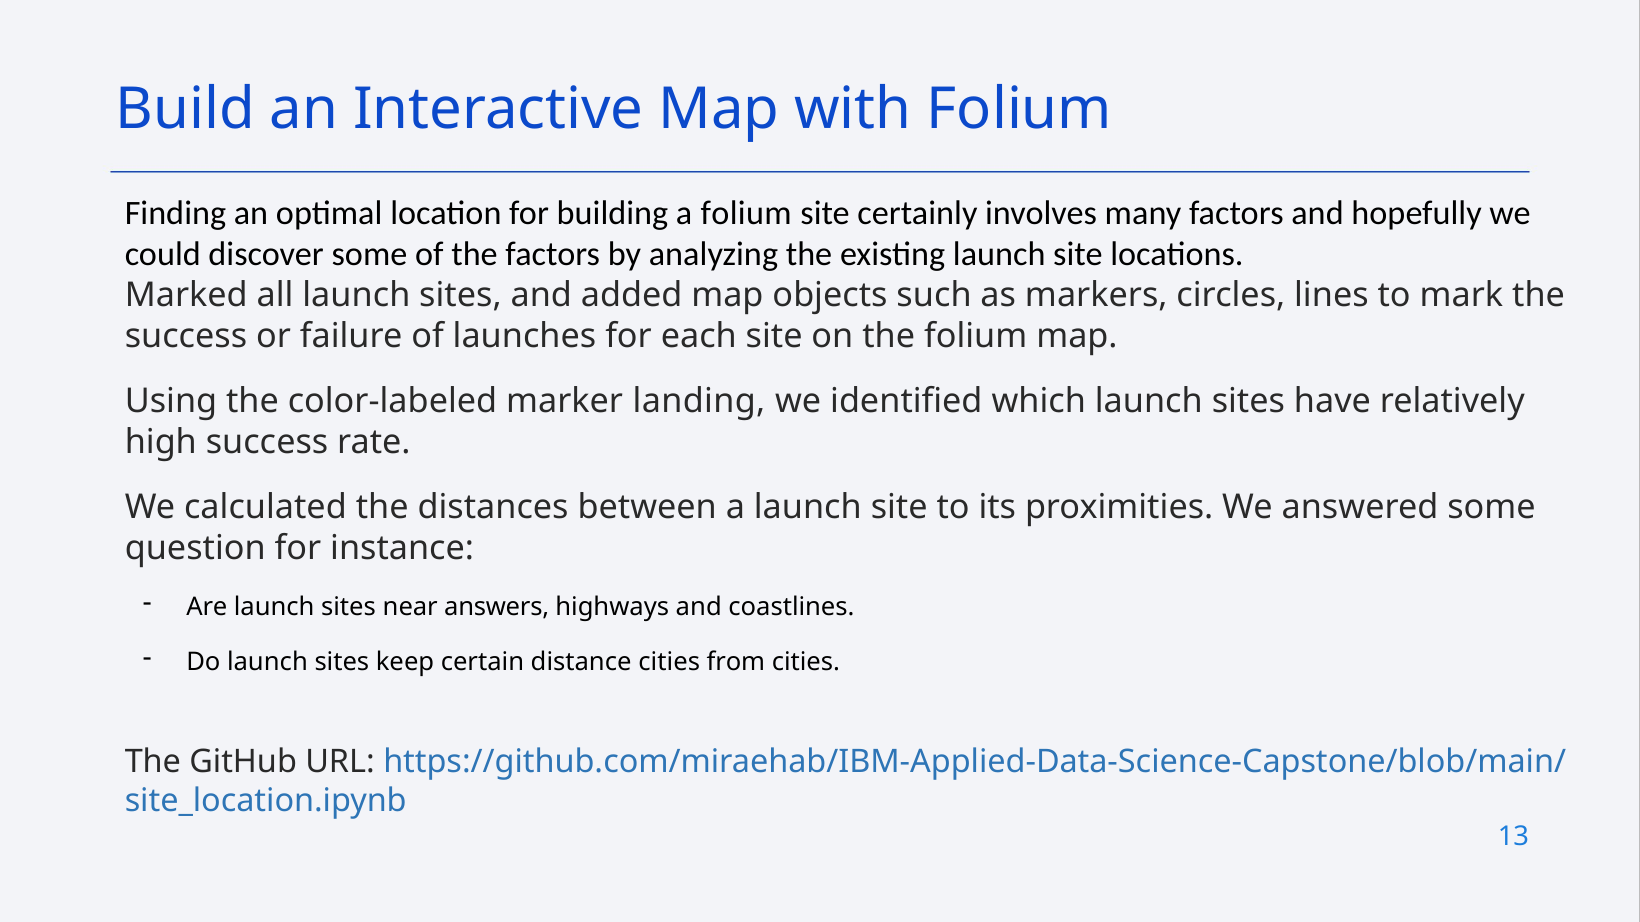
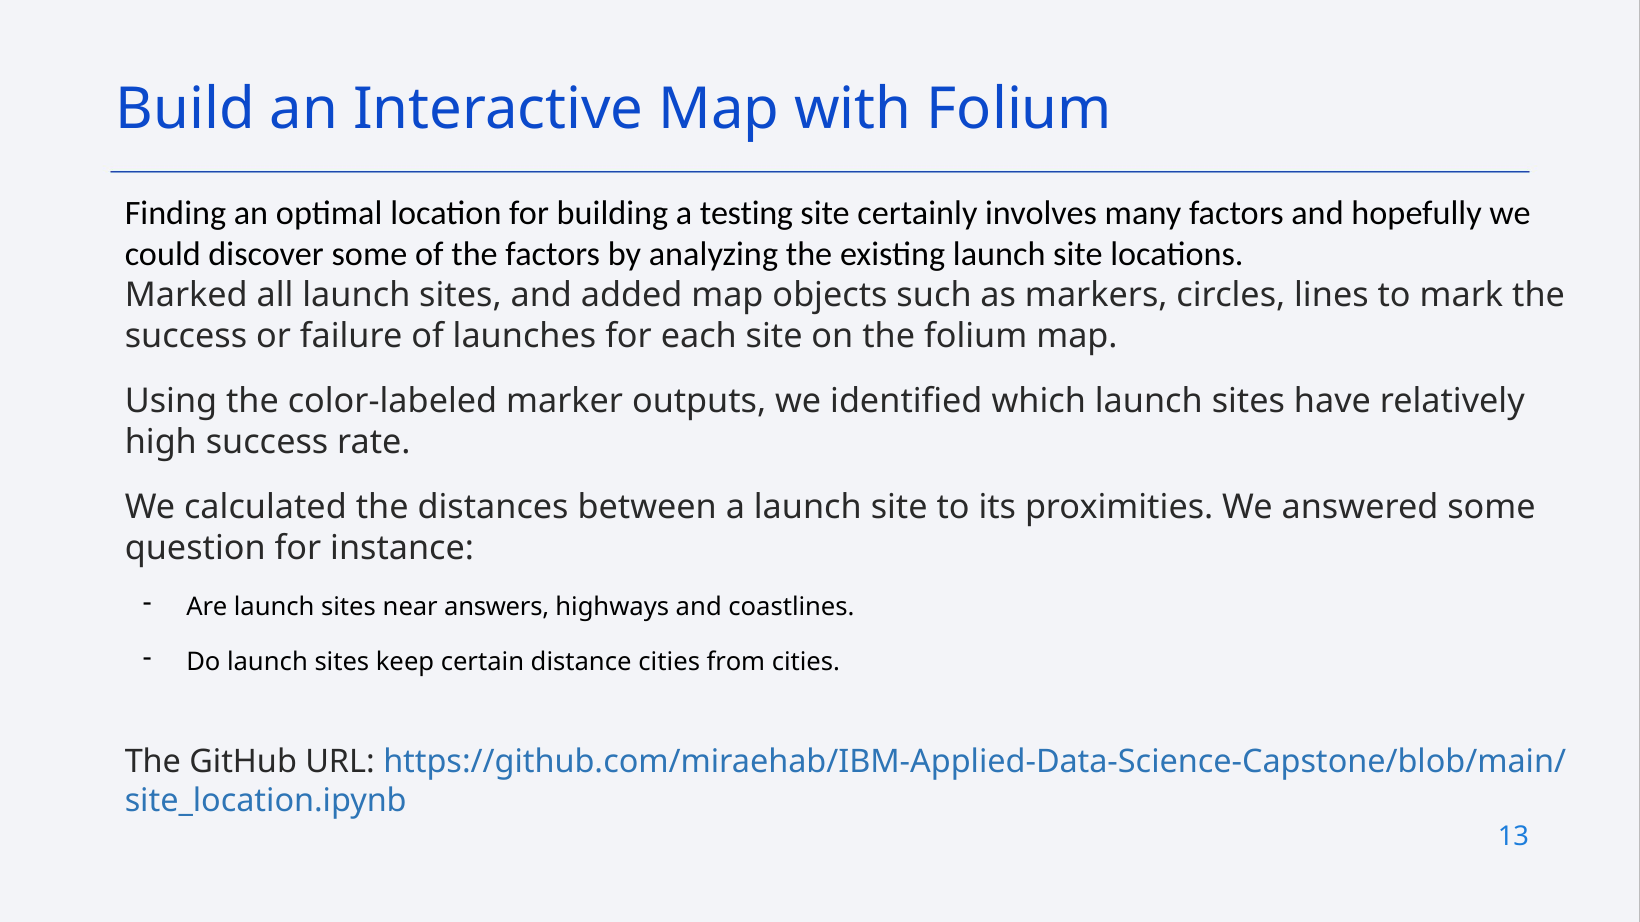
a folium: folium -> testing (746, 213)
landing: landing -> outputs (699, 401)
